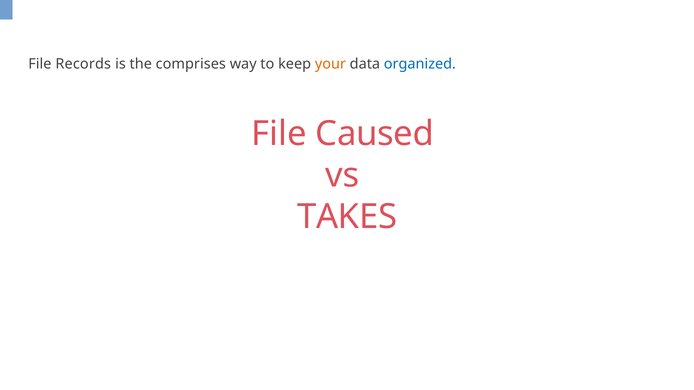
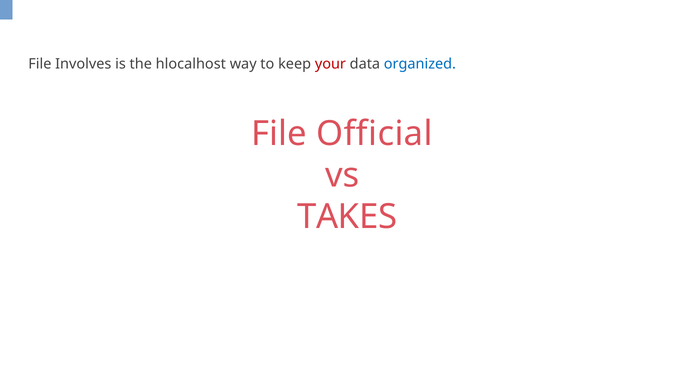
Records: Records -> Involves (83, 64)
comprises: comprises -> hlocalhost (191, 64)
your colour: orange -> red (330, 64)
Caused: Caused -> Official (374, 134)
